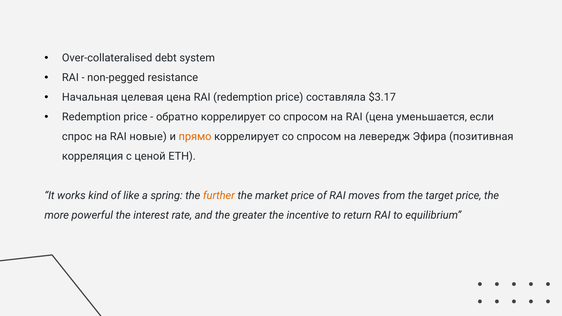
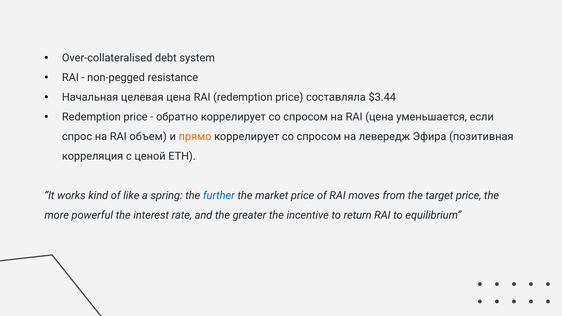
$3.17: $3.17 -> $3.44 (382, 97)
новые: новые -> объем (148, 137)
further colour: orange -> blue (219, 196)
